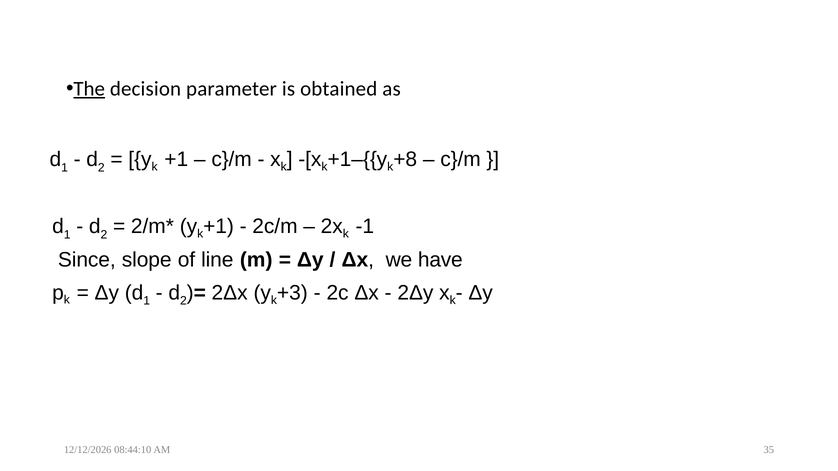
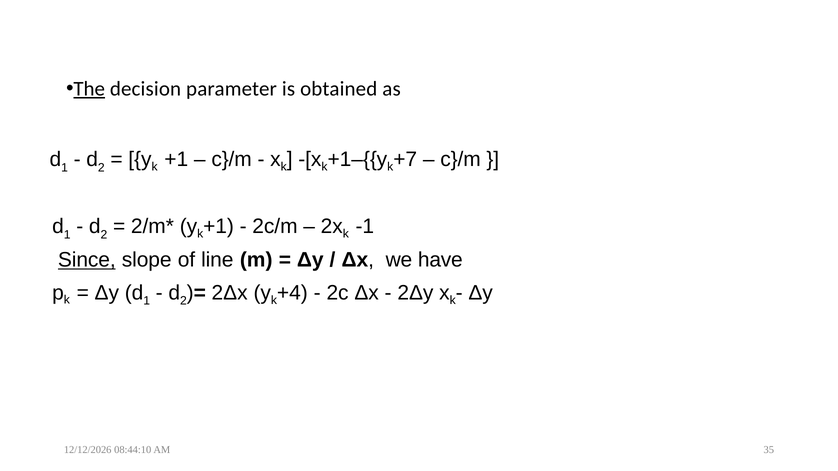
+8: +8 -> +7 (405, 160)
Since underline: none -> present (87, 260)
+3: +3 -> +4 (292, 293)
